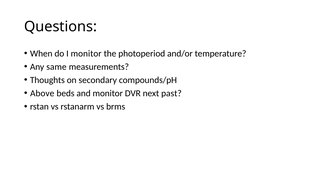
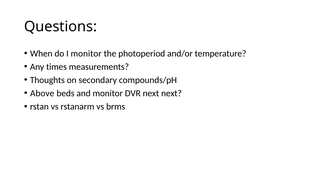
same: same -> times (57, 67)
next past: past -> next (171, 93)
